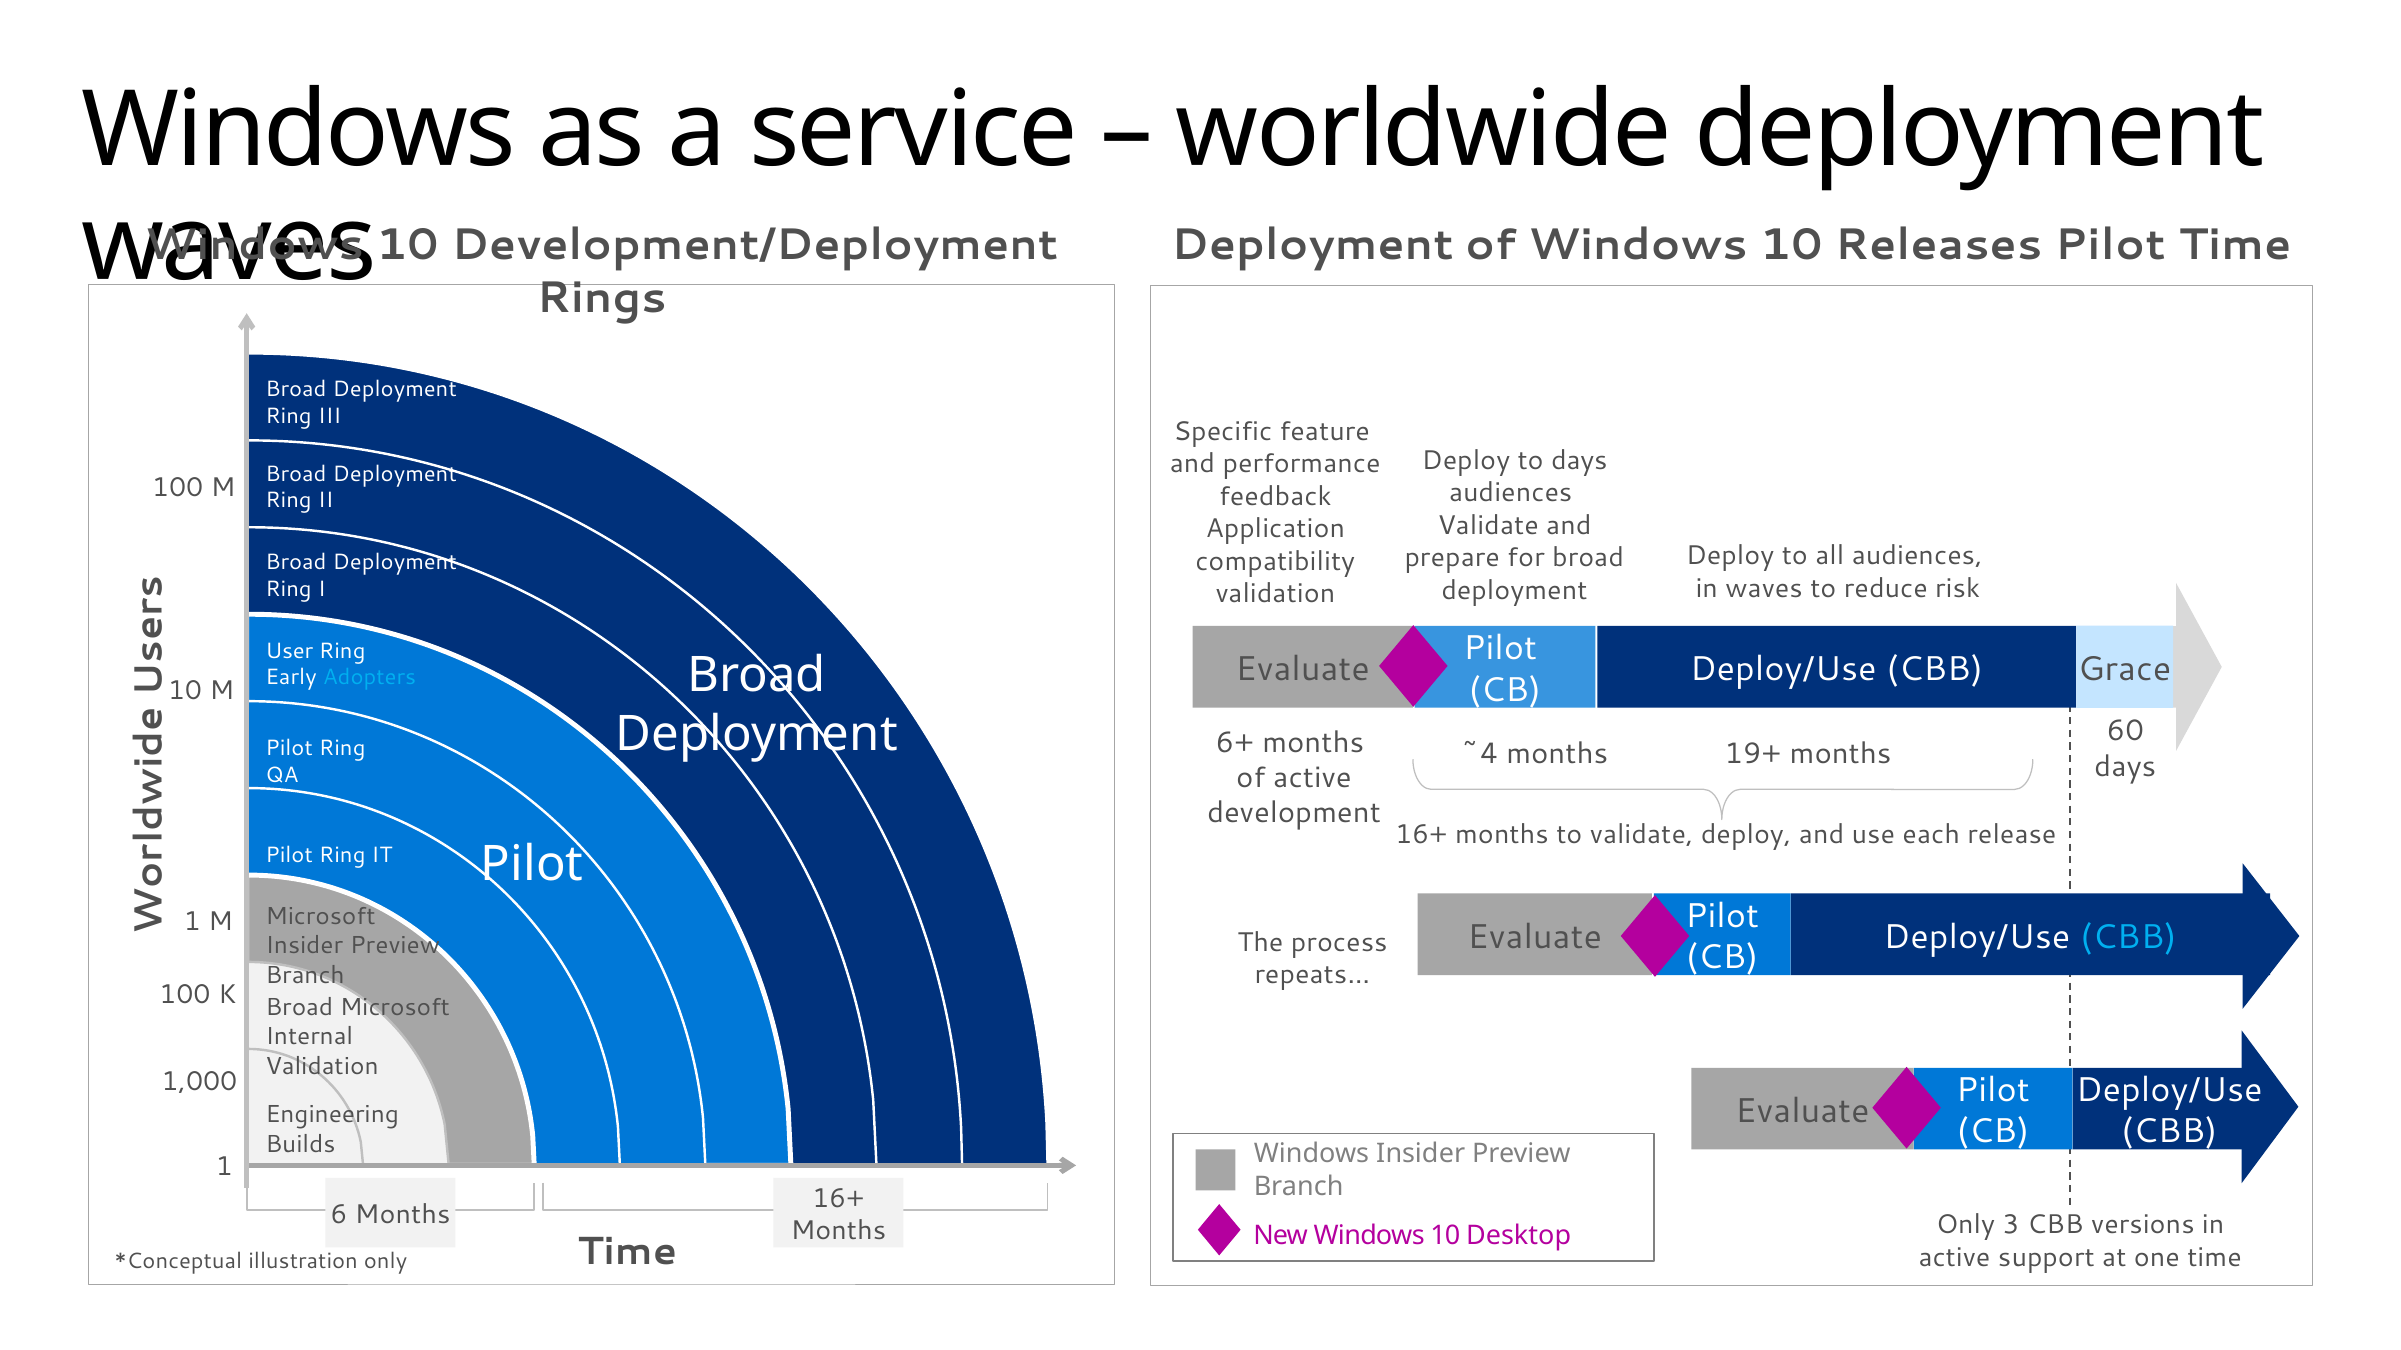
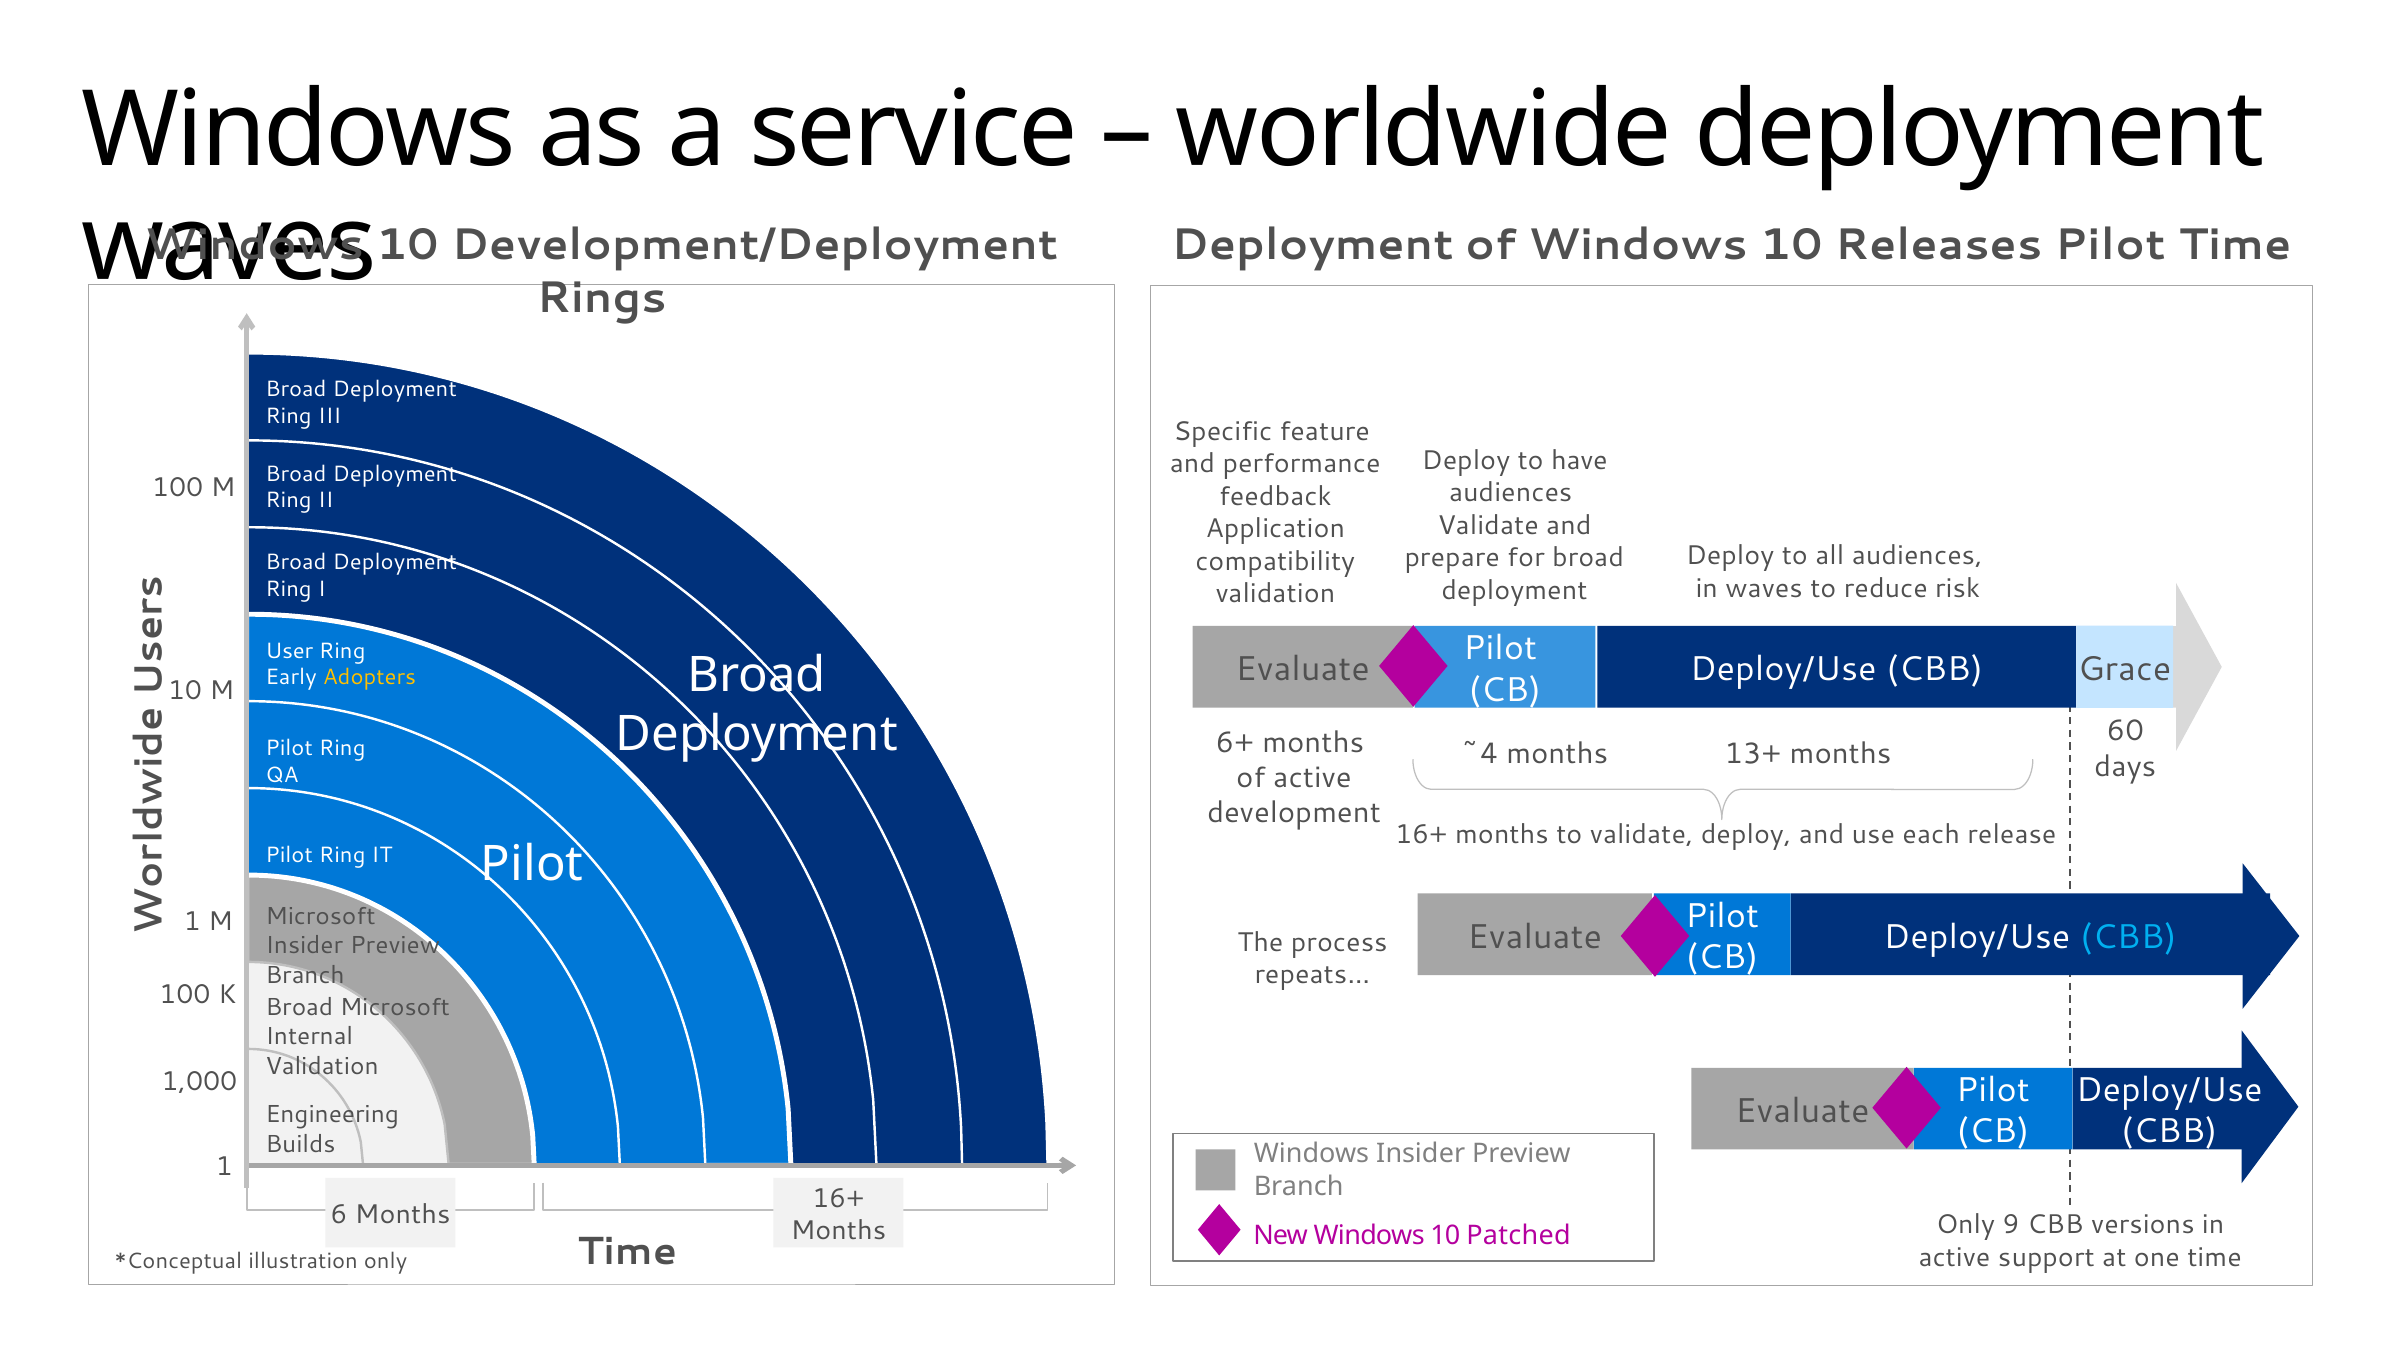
to days: days -> have (1579, 461)
Adopters colour: light blue -> yellow (369, 678)
19+: 19+ -> 13+ (1753, 754)
3: 3 -> 9 (2011, 1225)
Desktop: Desktop -> Patched (1518, 1235)
